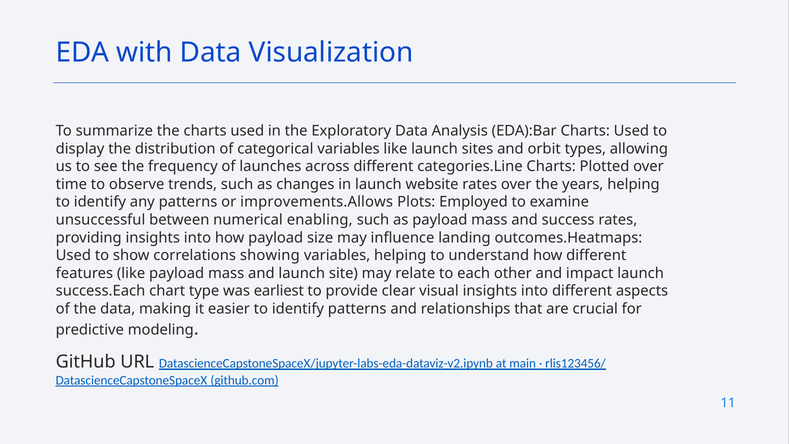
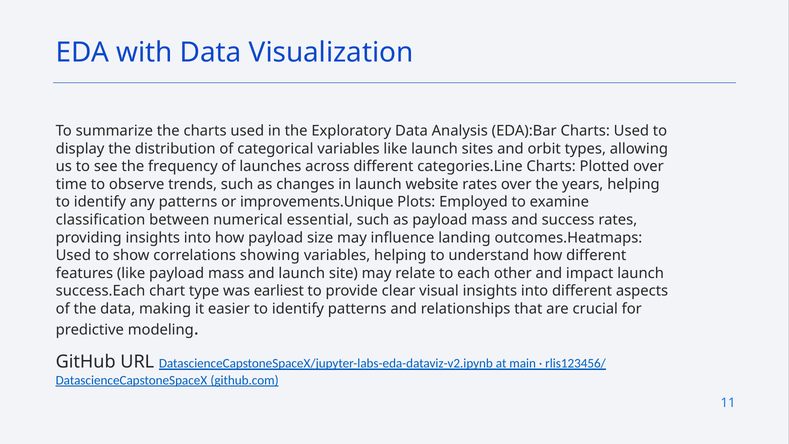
improvements.Allows: improvements.Allows -> improvements.Unique (317, 202)
unsuccessful: unsuccessful -> classification (101, 220)
enabling: enabling -> essential (320, 220)
